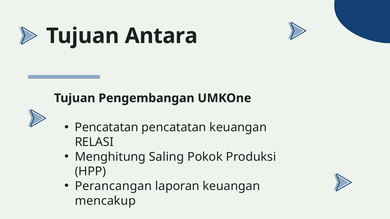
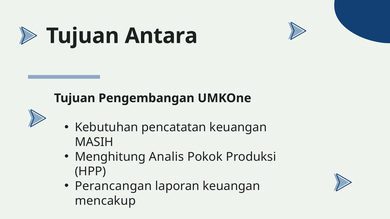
Pencatatan: Pencatatan -> Kebutuhan (107, 128)
RELASI: RELASI -> MASIH (94, 142)
Saling: Saling -> Analis (166, 157)
